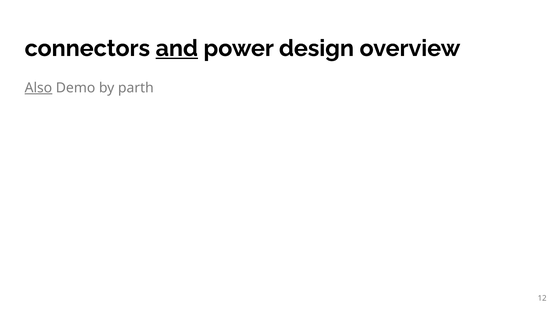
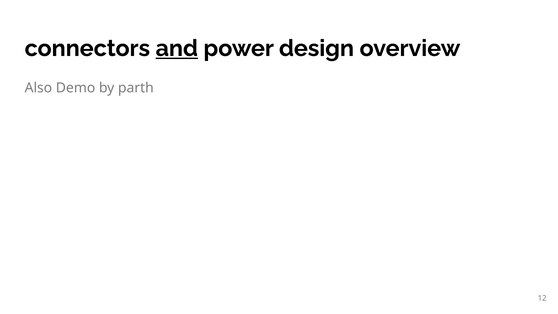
Also underline: present -> none (38, 88)
